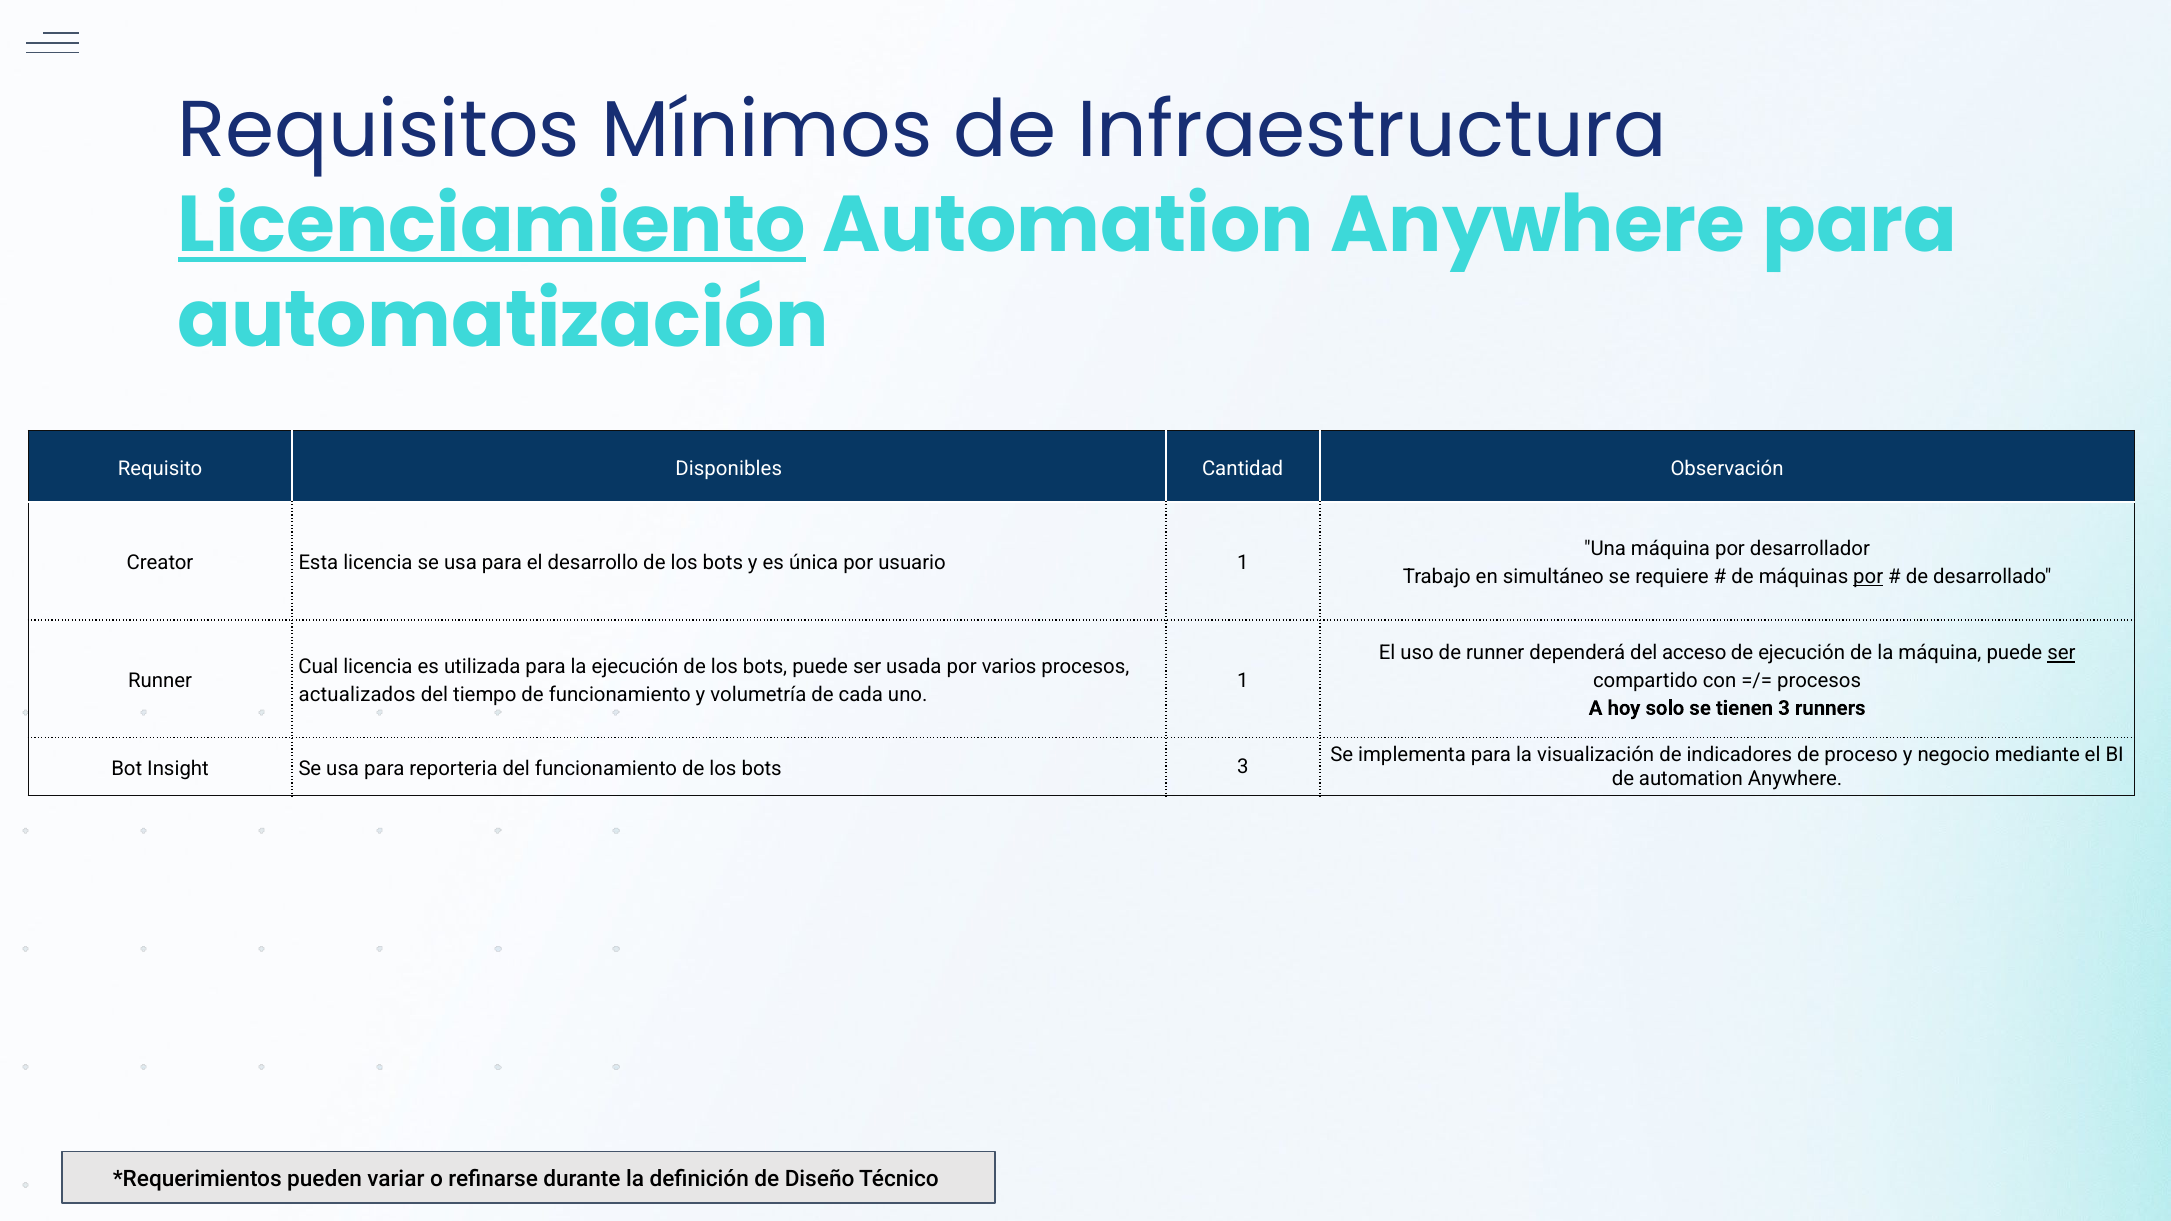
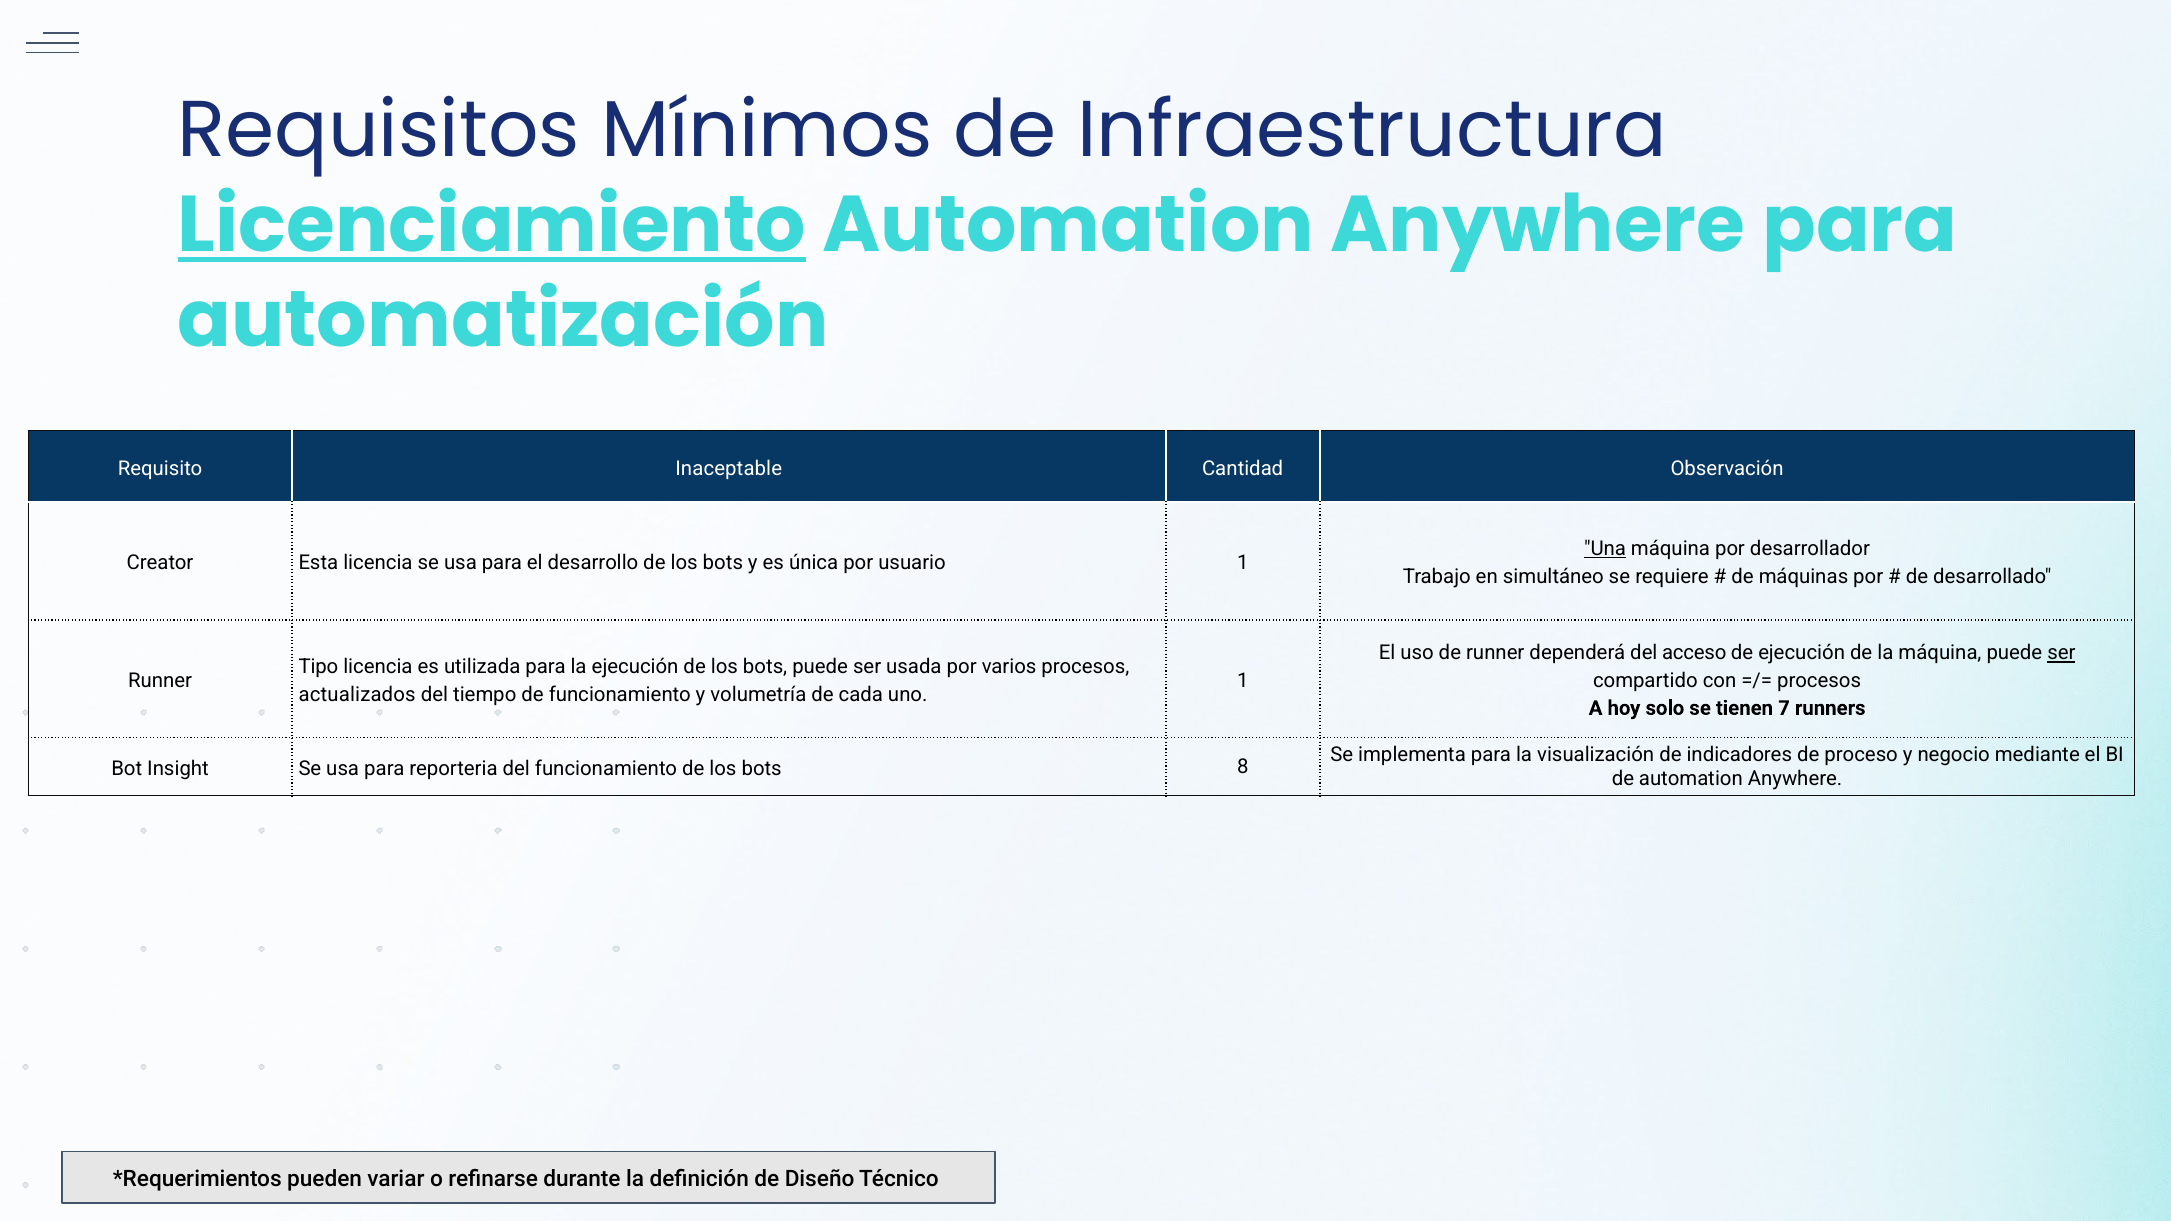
Disponibles: Disponibles -> Inaceptable (729, 468)
Una underline: none -> present (1605, 549)
por underline: present -> none (1868, 577)
Cual: Cual -> Tipo (318, 667)
tienen 3: 3 -> 7 (1784, 708)
bots 3: 3 -> 8 (1243, 767)
